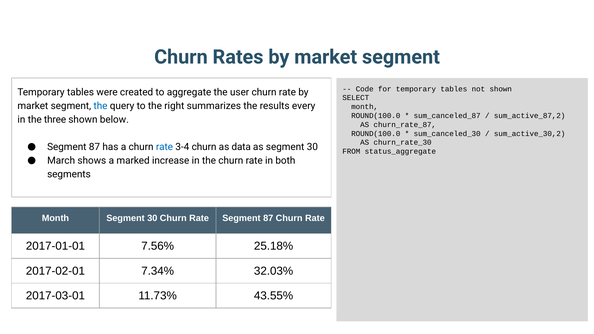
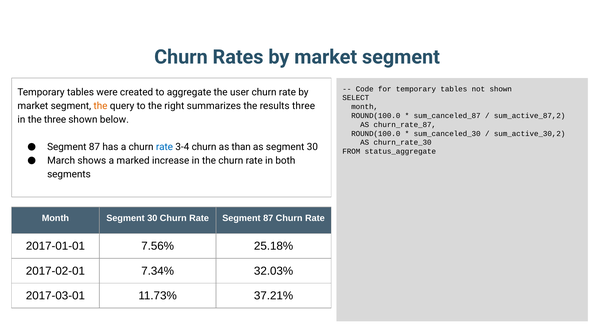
the colour: blue -> orange (101, 106)
results every: every -> three (304, 106)
data: data -> than (241, 147)
43.55%: 43.55% -> 37.21% (274, 296)
